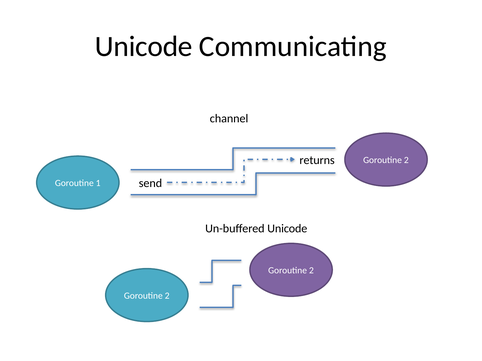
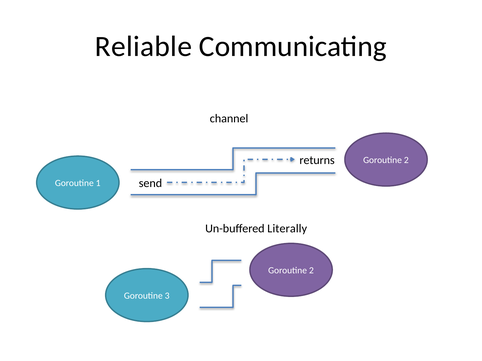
Unicode: Unicode -> Reliable (143, 47)
Un-buffered Unicode: Unicode -> Literally (287, 229)
2: 2 -> 3 (167, 296)
